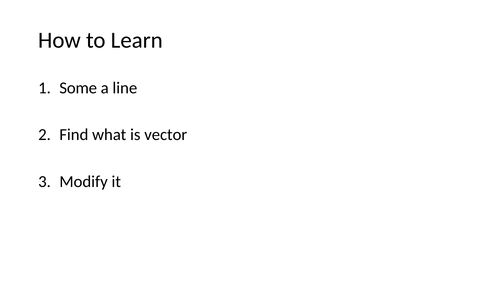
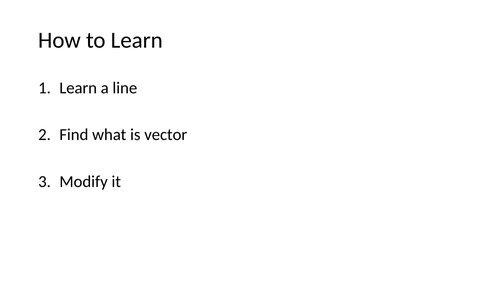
Some: Some -> Learn (78, 88)
